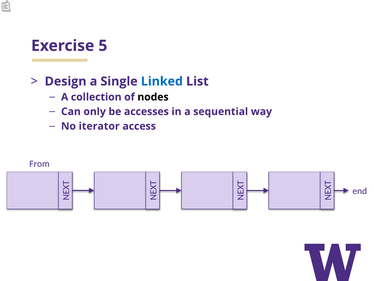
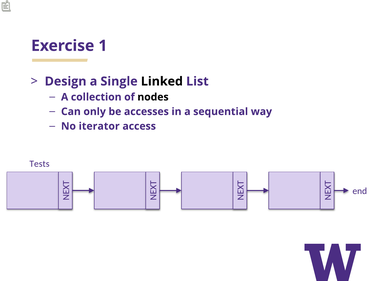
5: 5 -> 1 (103, 46)
Linked colour: blue -> black (162, 81)
From: From -> Tests (39, 164)
